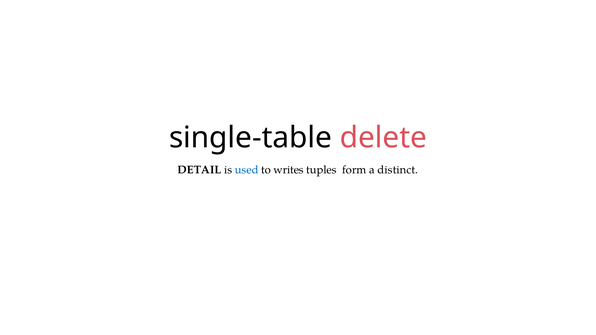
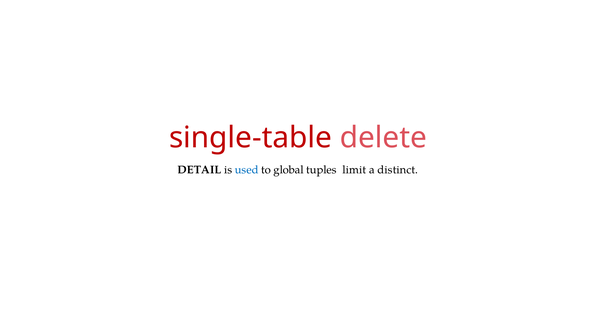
single-table colour: black -> red (250, 138)
writes: writes -> global (289, 170)
form: form -> limit (354, 170)
